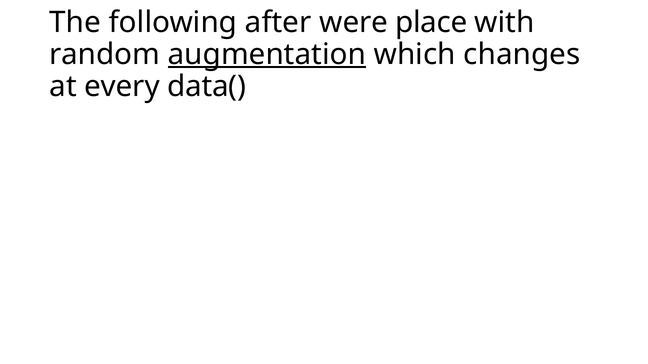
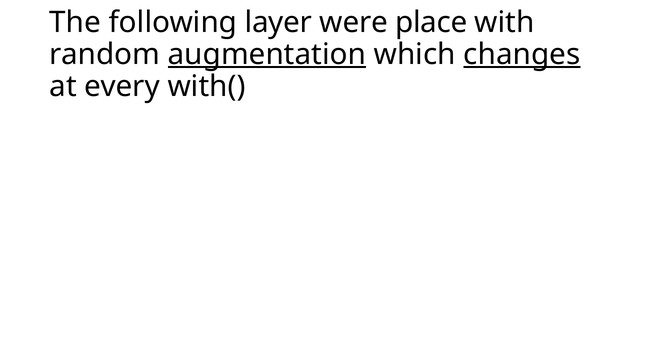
after: after -> layer (278, 22)
changes underline: none -> present (522, 54)
data(: data( -> with( (207, 87)
